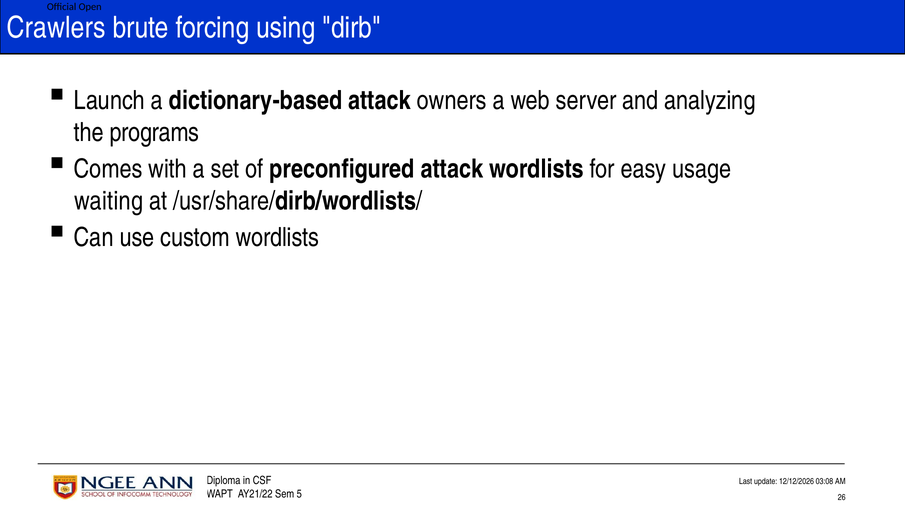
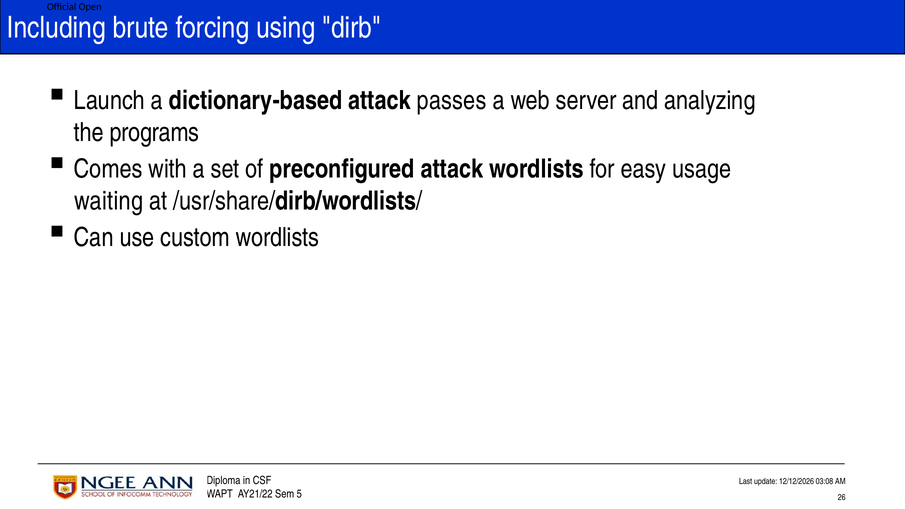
Crawlers: Crawlers -> Including (56, 28)
owners: owners -> passes (452, 101)
